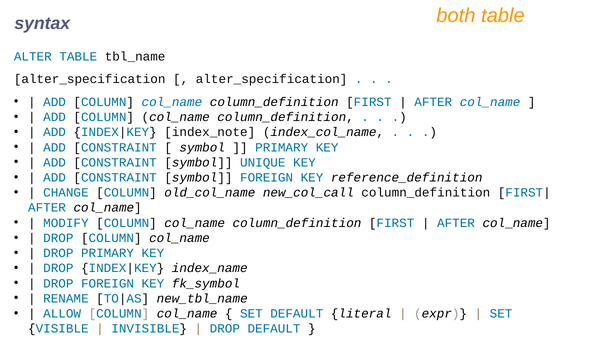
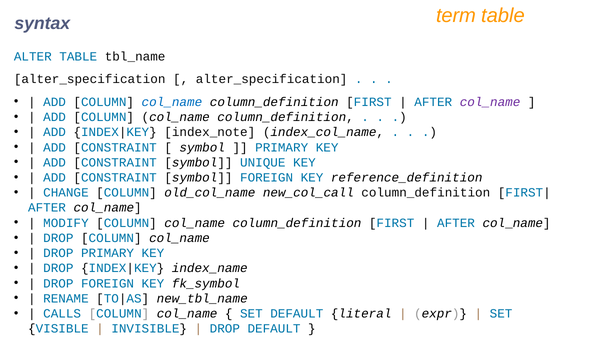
both: both -> term (456, 16)
col_name colour: blue -> purple (490, 102)
ALLOW: ALLOW -> CALLS (62, 314)
